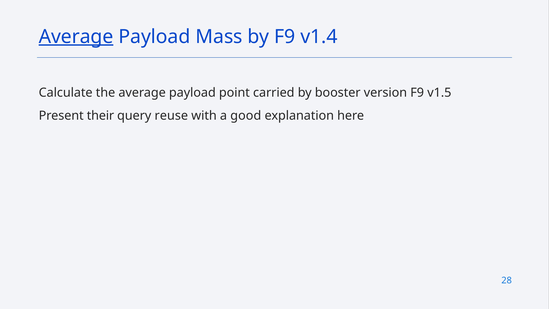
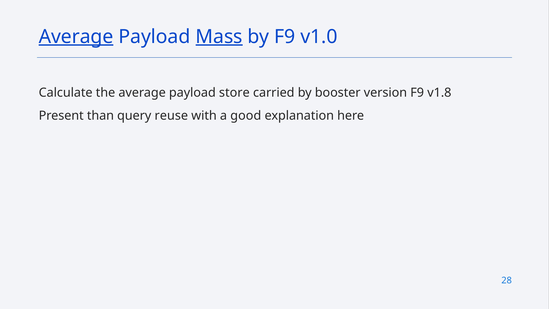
Mass underline: none -> present (219, 37)
v1.4: v1.4 -> v1.0 (319, 37)
point: point -> store (234, 93)
v1.5: v1.5 -> v1.8 (439, 93)
their: their -> than (100, 116)
